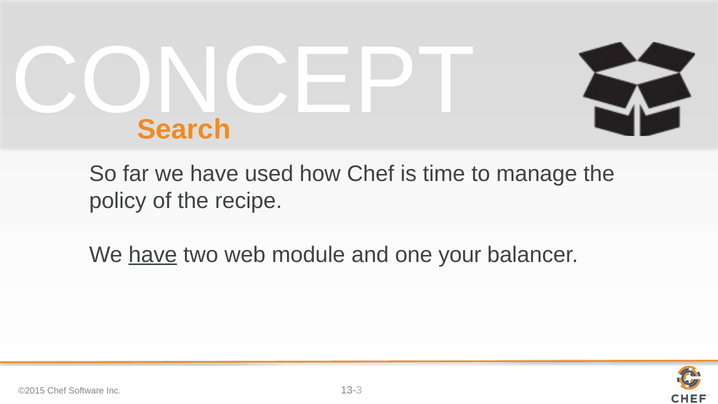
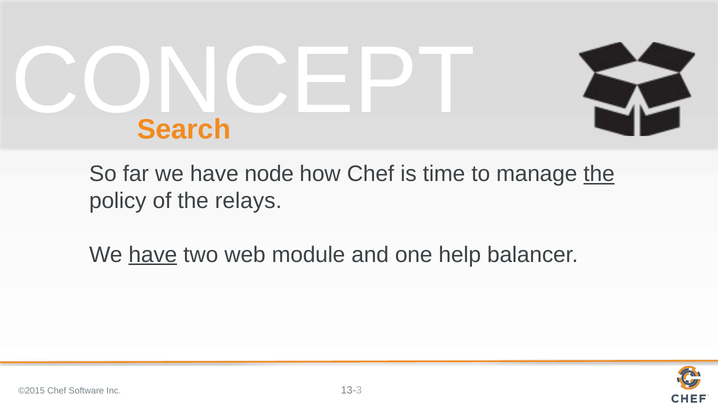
used: used -> node (269, 174)
the underline: none -> present (599, 174)
recipe: recipe -> relays (248, 201)
your: your -> help (460, 255)
